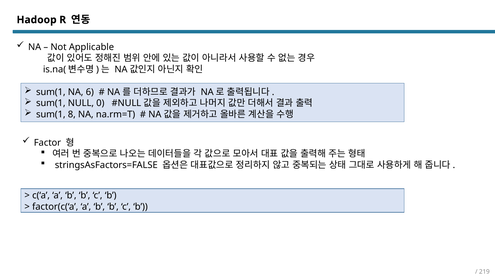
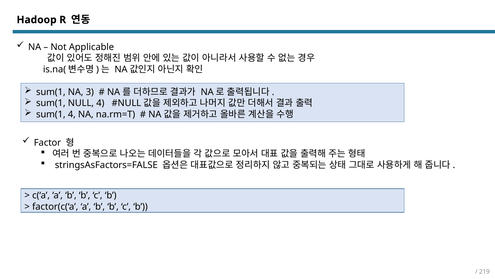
6: 6 -> 3 (90, 92)
NULL 0: 0 -> 4 (100, 103)
sum(1 8: 8 -> 4 (72, 114)
